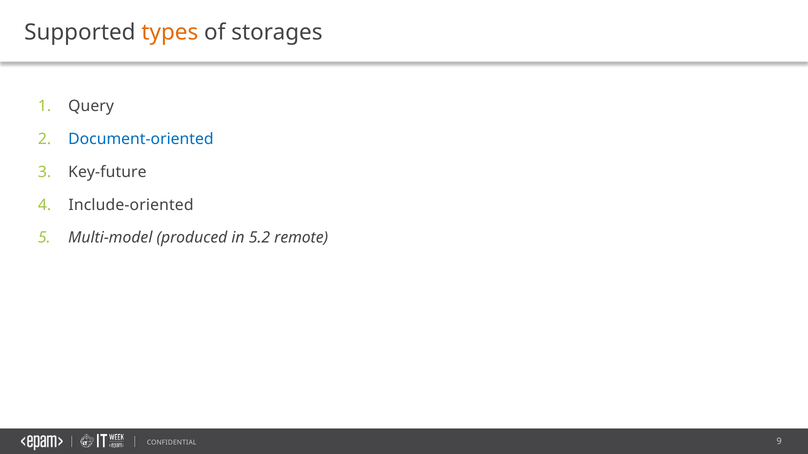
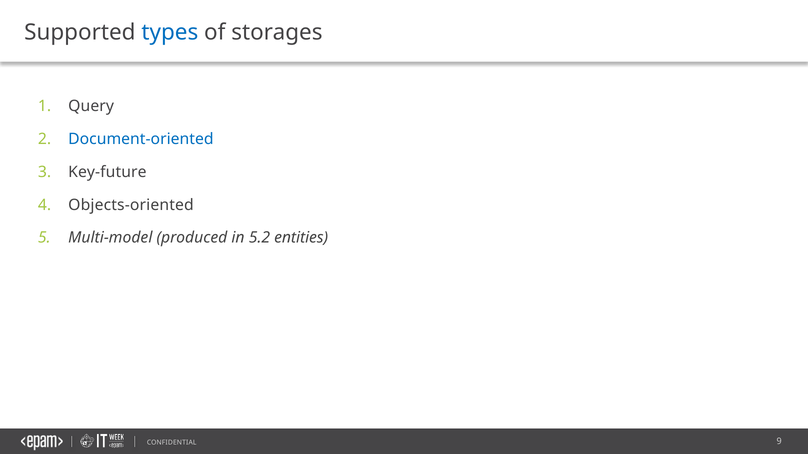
types colour: orange -> blue (170, 32)
Include-oriented: Include-oriented -> Objects-oriented (131, 205)
remote: remote -> entities (301, 238)
